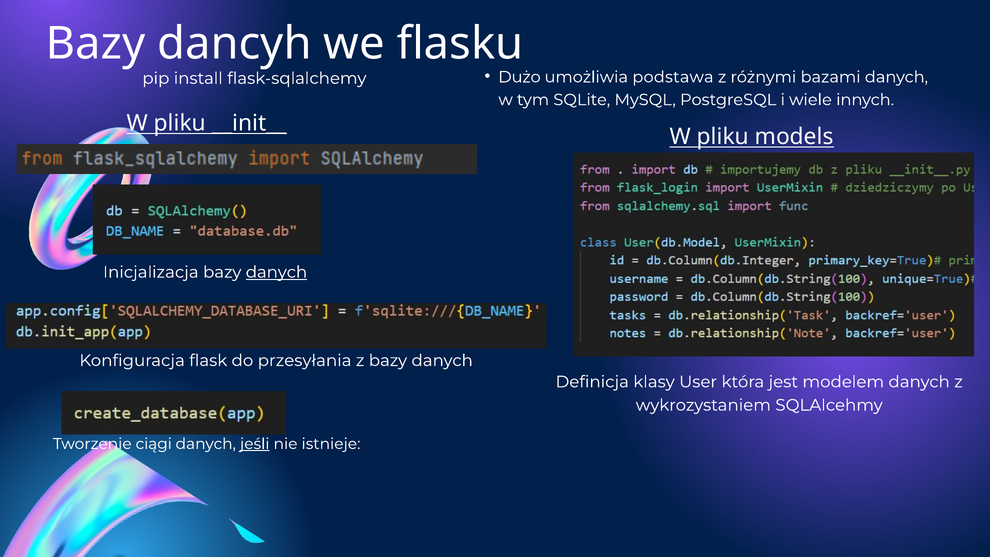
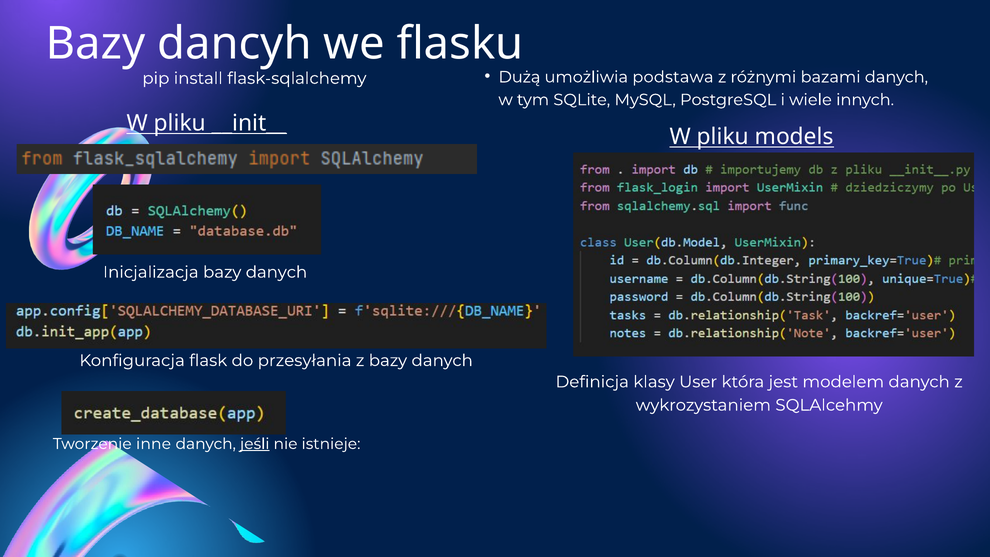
Dużo: Dużo -> Dużą (519, 77)
danych underline: present -> none (276, 272)
ciągi: ciągi -> inne (154, 444)
